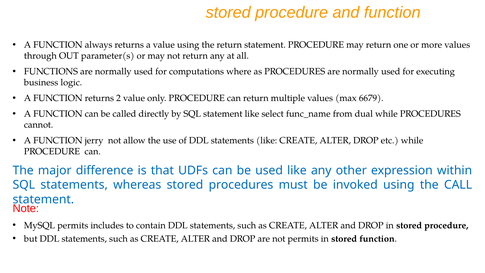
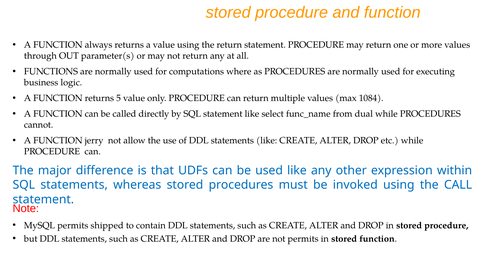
2: 2 -> 5 (119, 98)
6679: 6679 -> 1084 (371, 98)
includes: includes -> shipped (107, 225)
